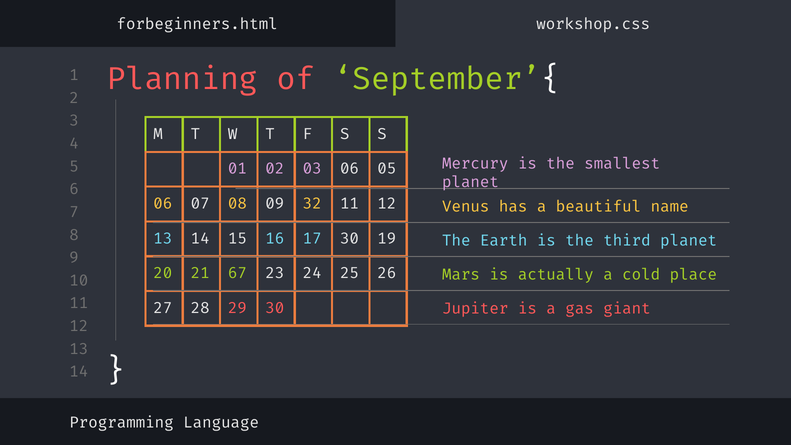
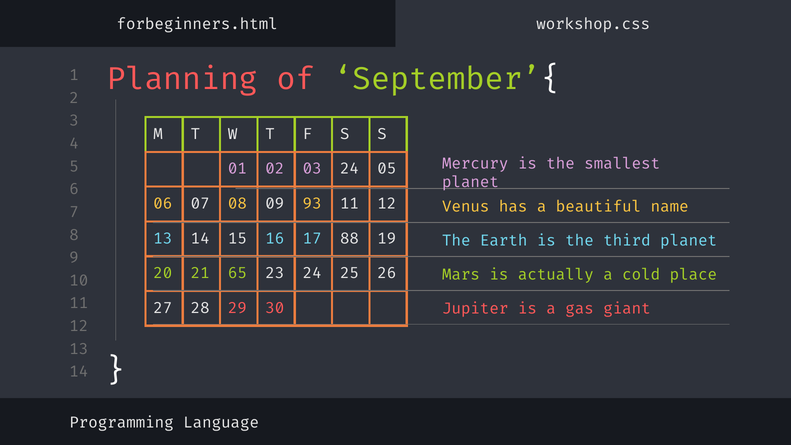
03 06: 06 -> 24 (349, 169)
32: 32 -> 93 (312, 204)
17 30: 30 -> 88 (349, 238)
67: 67 -> 65 (237, 273)
